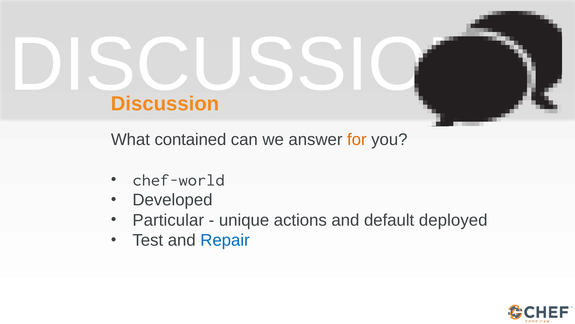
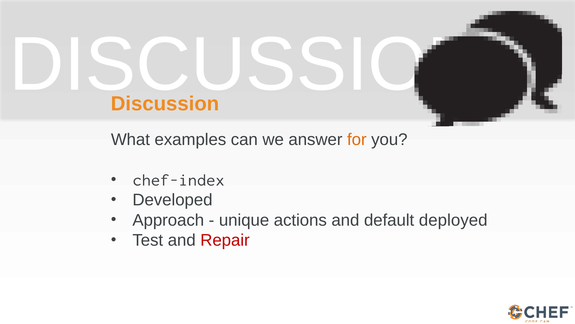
contained: contained -> examples (190, 139)
chef-world: chef-world -> chef-index (179, 180)
Particular: Particular -> Approach (168, 220)
Repair colour: blue -> red (225, 240)
